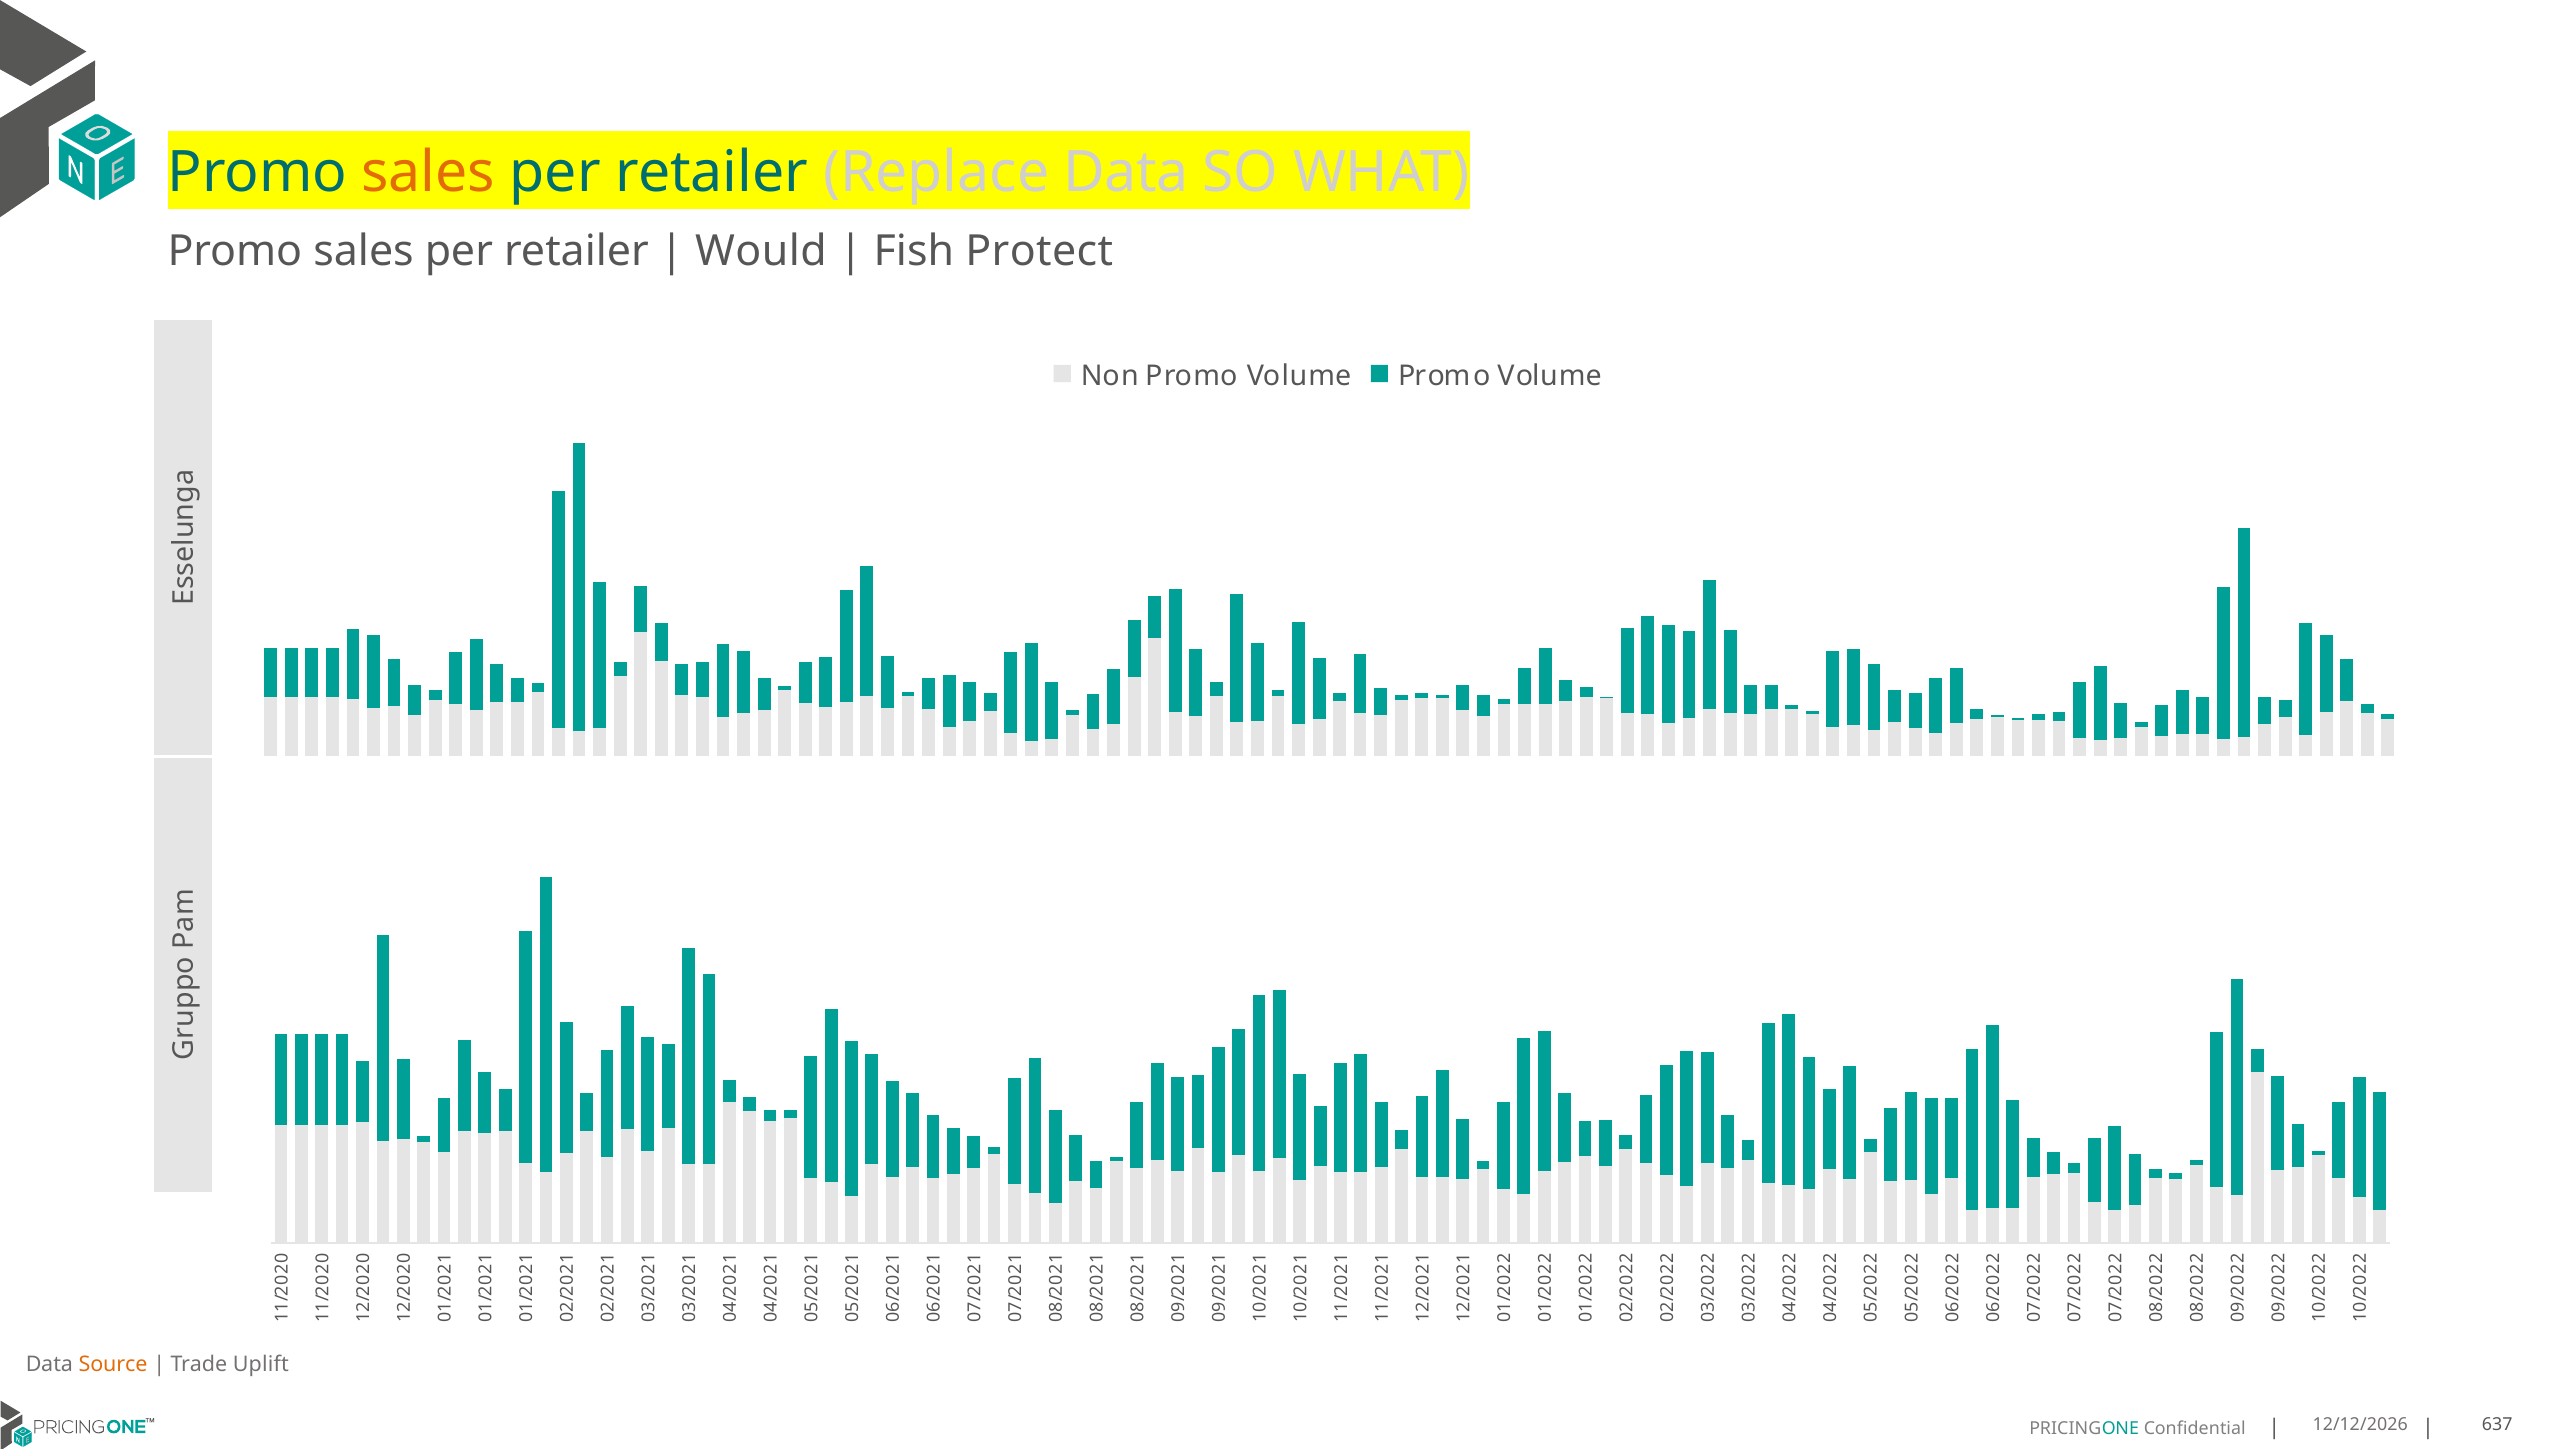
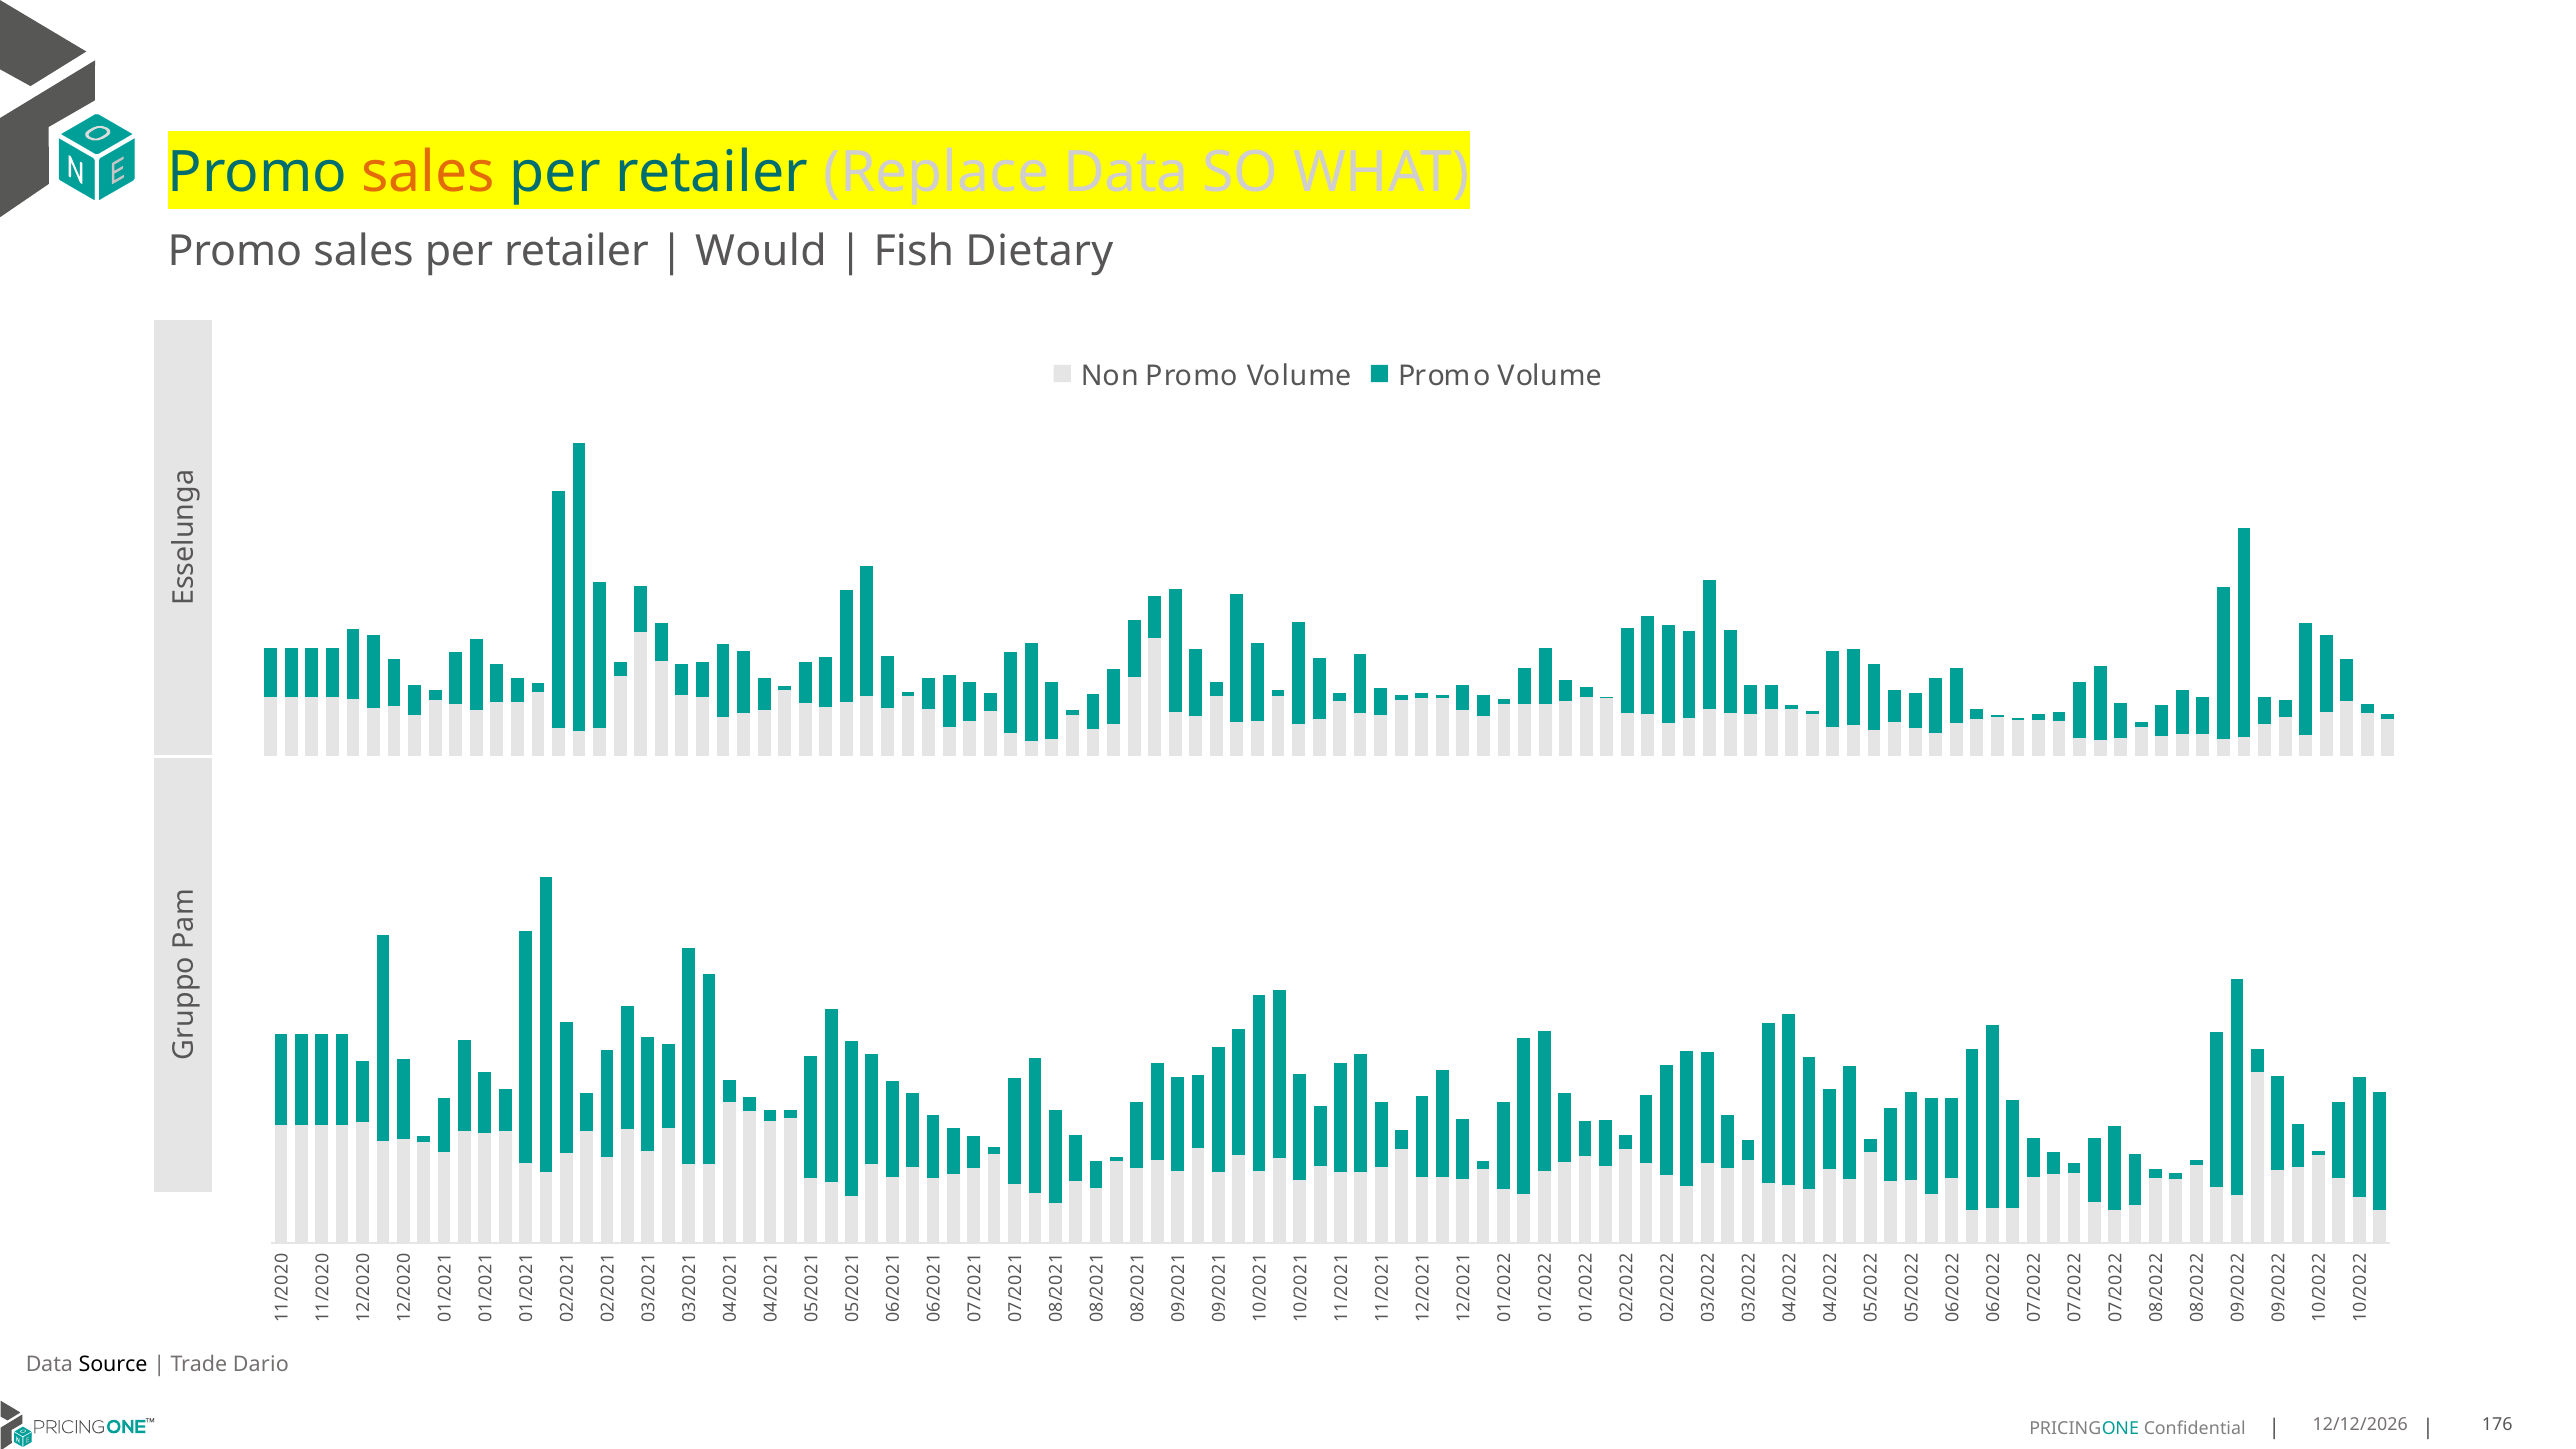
Protect: Protect -> Dietary (1039, 251)
Source colour: orange -> black (113, 1365)
Uplift: Uplift -> Dario (261, 1365)
637: 637 -> 176 (2497, 1425)
